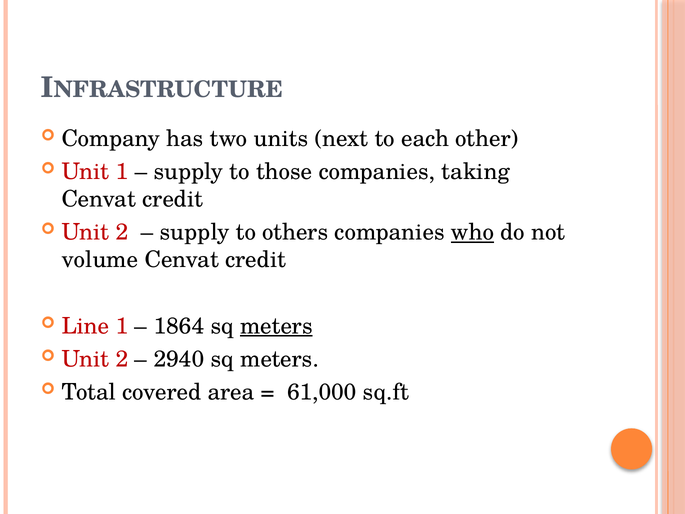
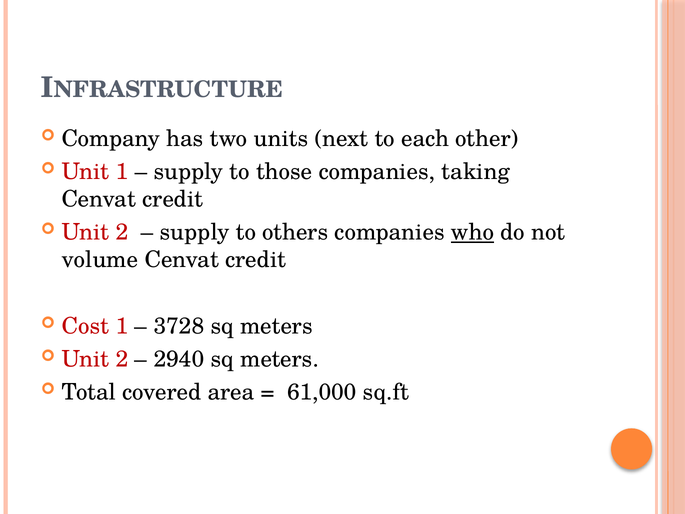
Line: Line -> Cost (85, 326)
1864: 1864 -> 3728 (179, 326)
meters underline: present -> none (276, 326)
